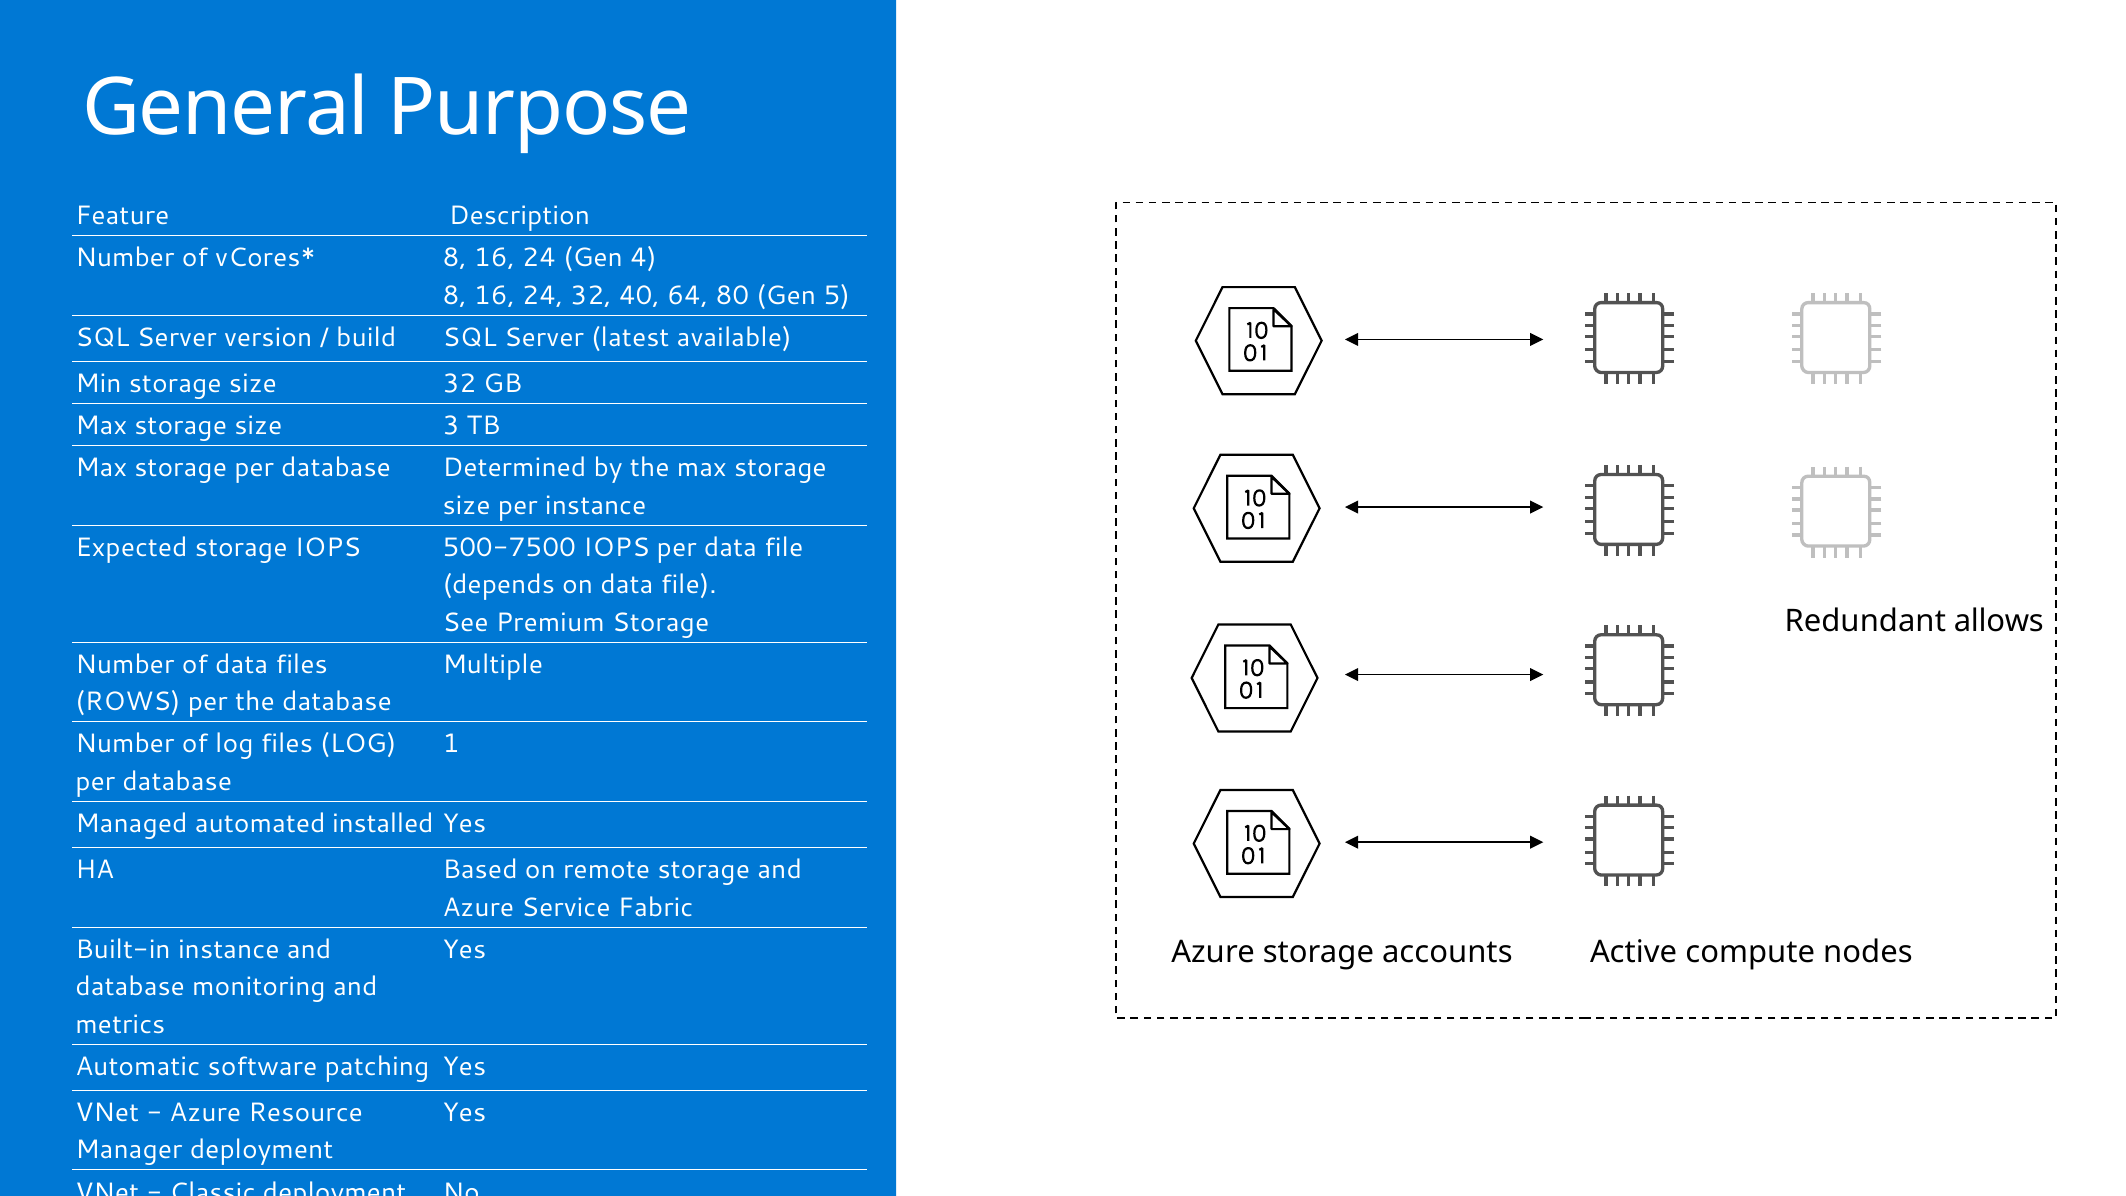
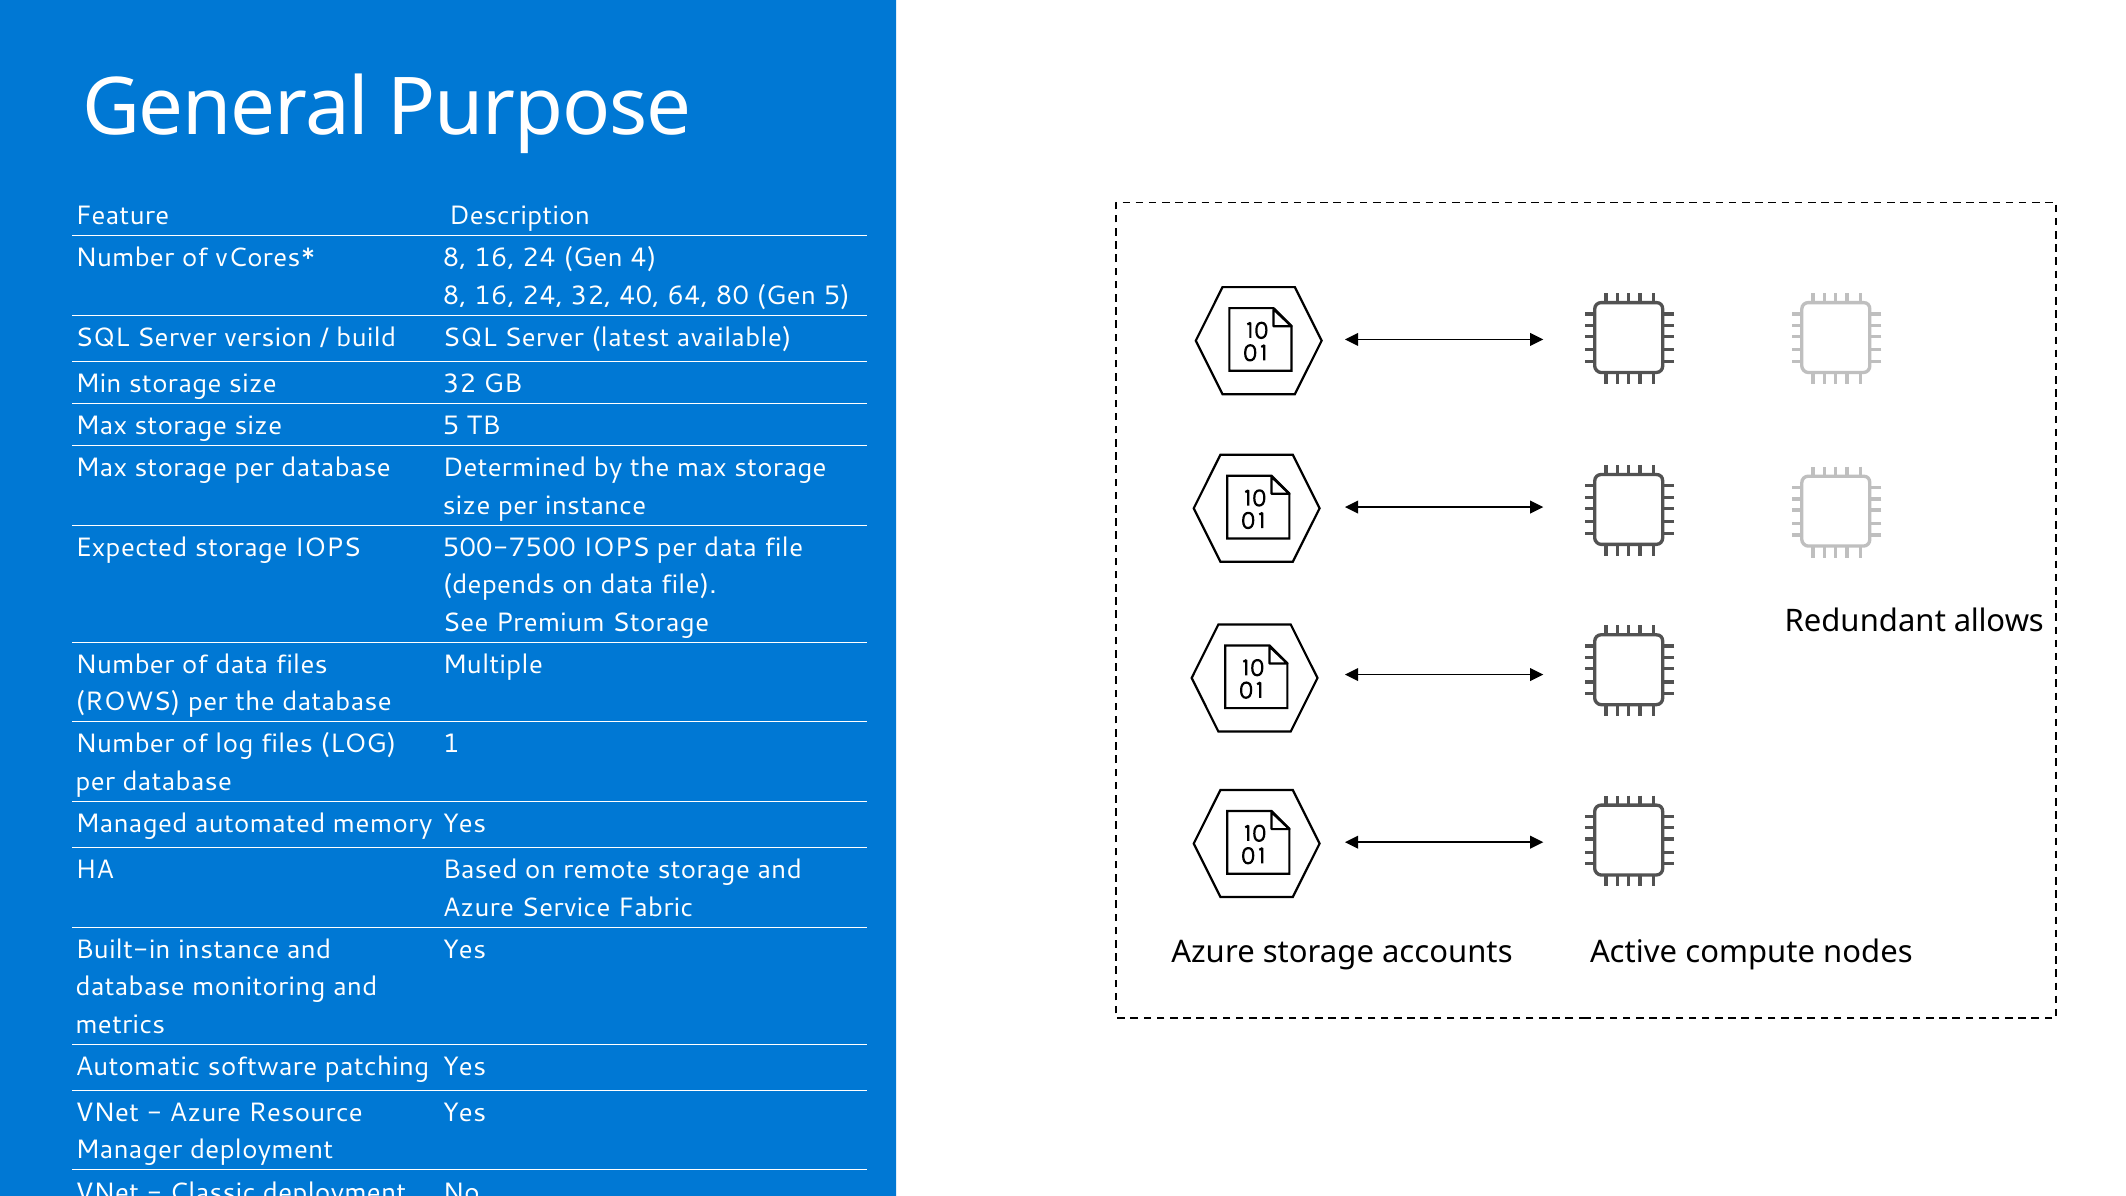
size 3: 3 -> 5 (451, 426)
installed: installed -> memory (383, 824)
